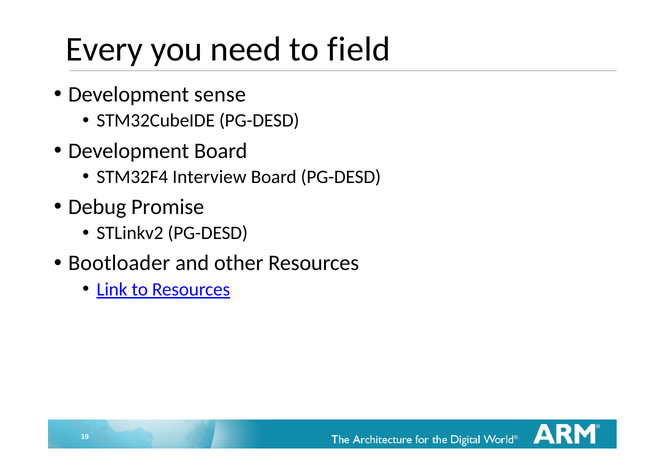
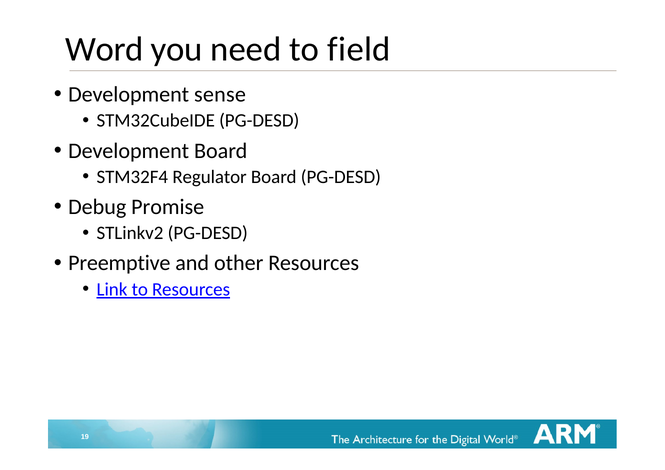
Every: Every -> Word (104, 49)
Interview: Interview -> Regulator (210, 177)
Bootloader: Bootloader -> Preemptive (119, 263)
